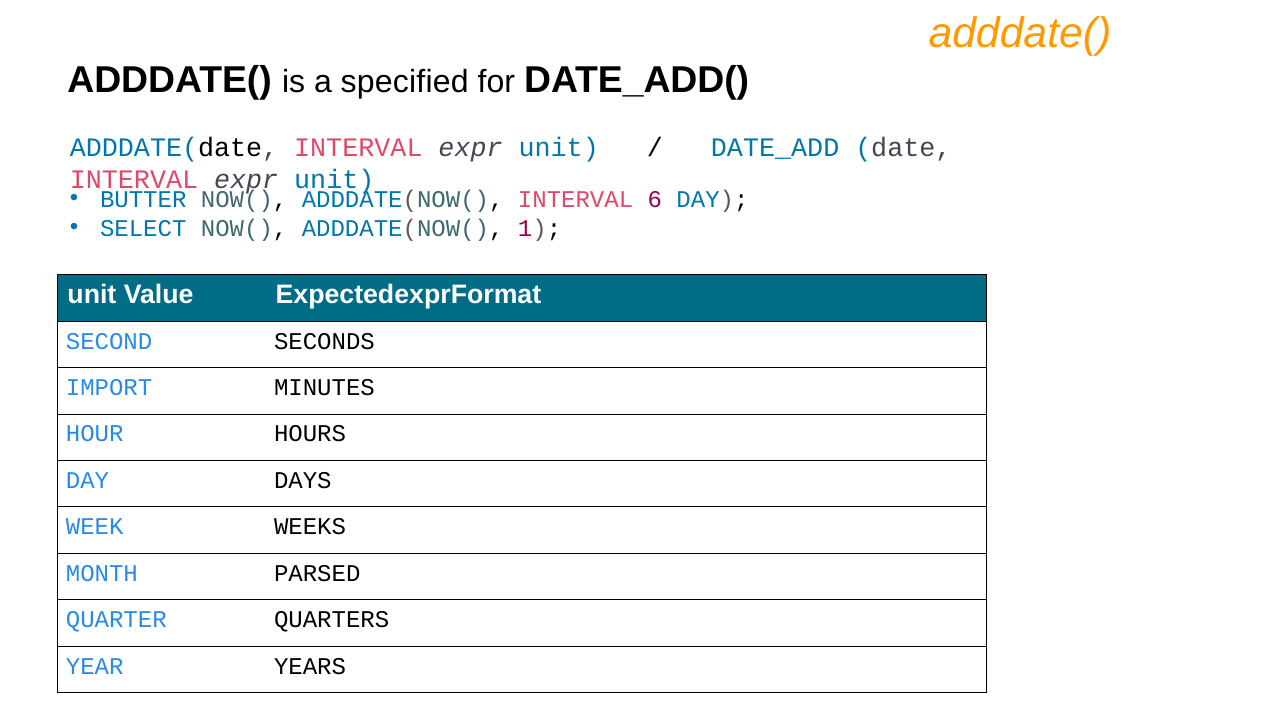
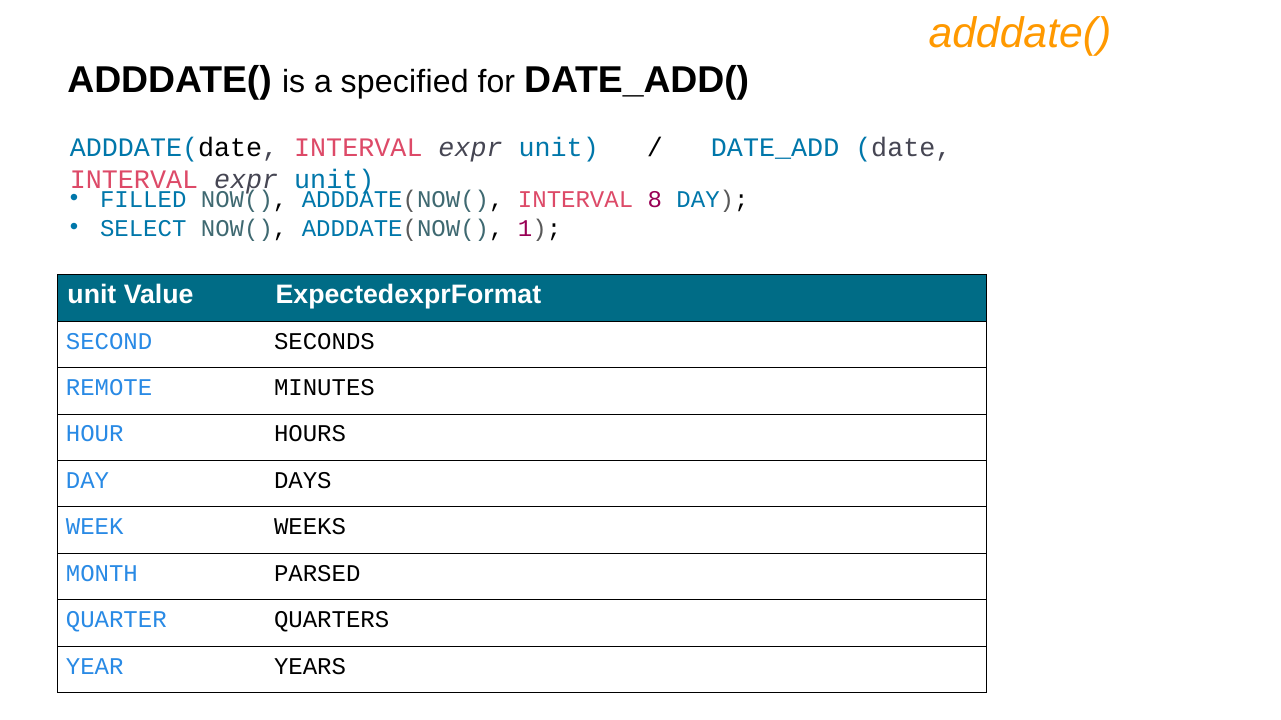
BUTTER: BUTTER -> FILLED (143, 199)
6: 6 -> 8 (655, 199)
IMPORT: IMPORT -> REMOTE (109, 388)
